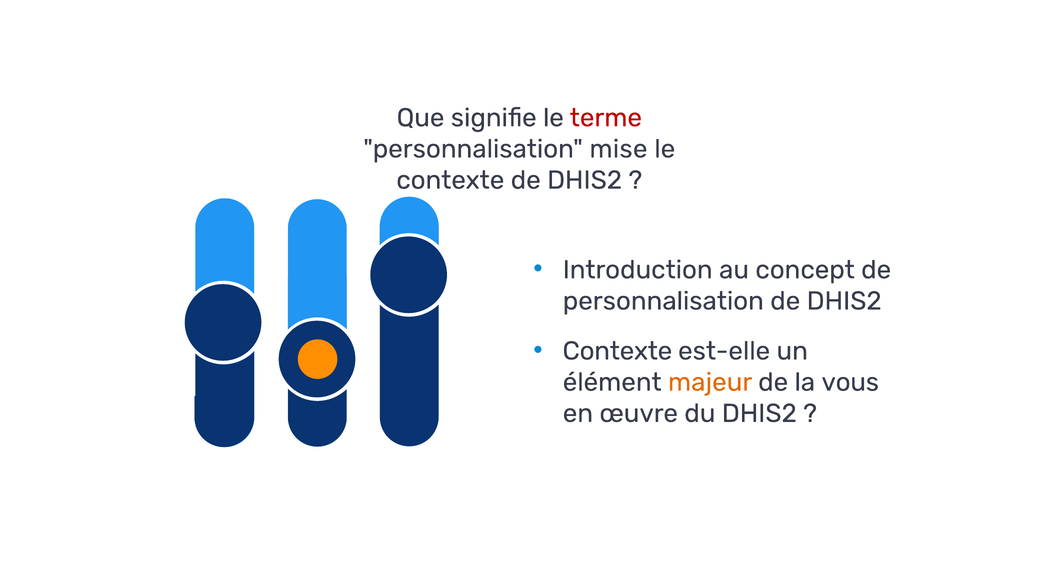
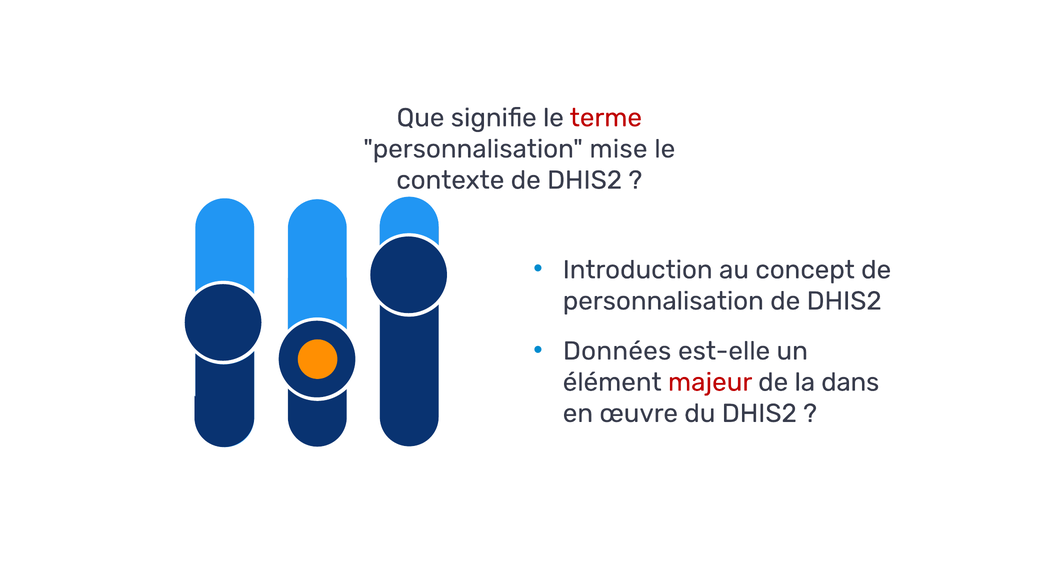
Contexte: Contexte -> Données (617, 351)
majeur colour: orange -> red (710, 382)
vous: vous -> dans (850, 382)
